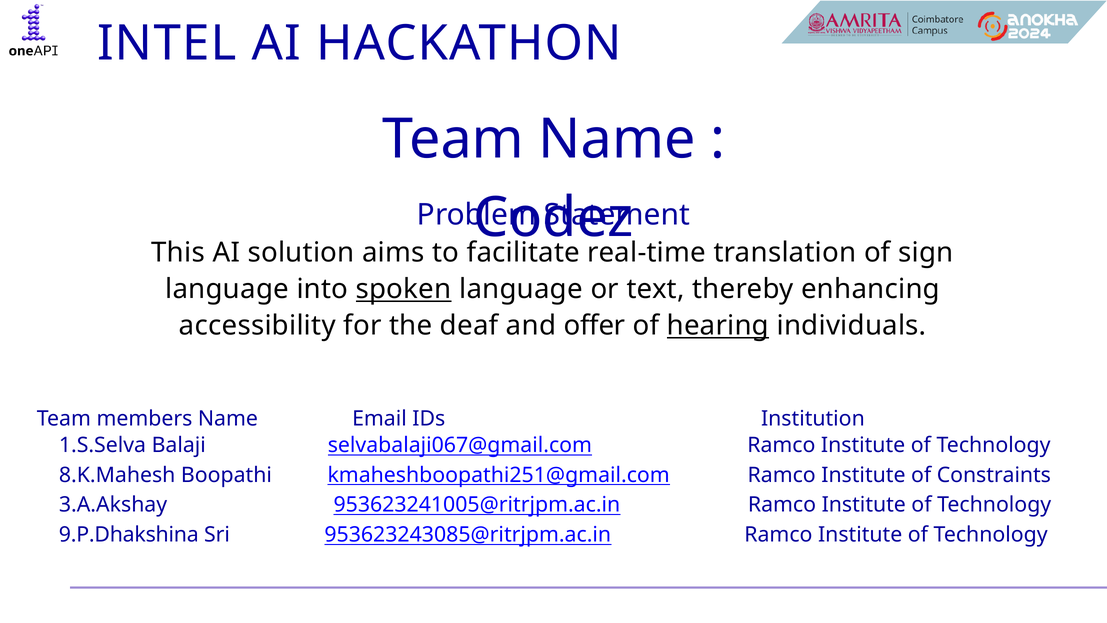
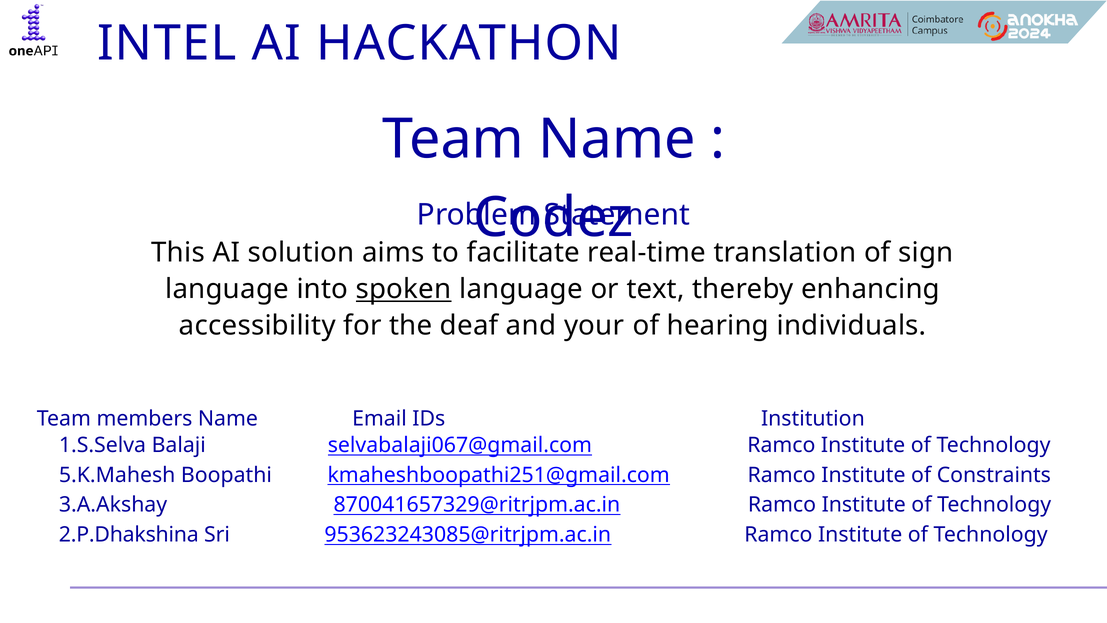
offer: offer -> your (594, 326)
hearing underline: present -> none (718, 326)
8.K.Mahesh: 8.K.Mahesh -> 5.K.Mahesh (117, 475)
953623241005@ritrjpm.ac.in: 953623241005@ritrjpm.ac.in -> 870041657329@ritrjpm.ac.in (477, 505)
9.P.Dhakshina: 9.P.Dhakshina -> 2.P.Dhakshina (129, 534)
